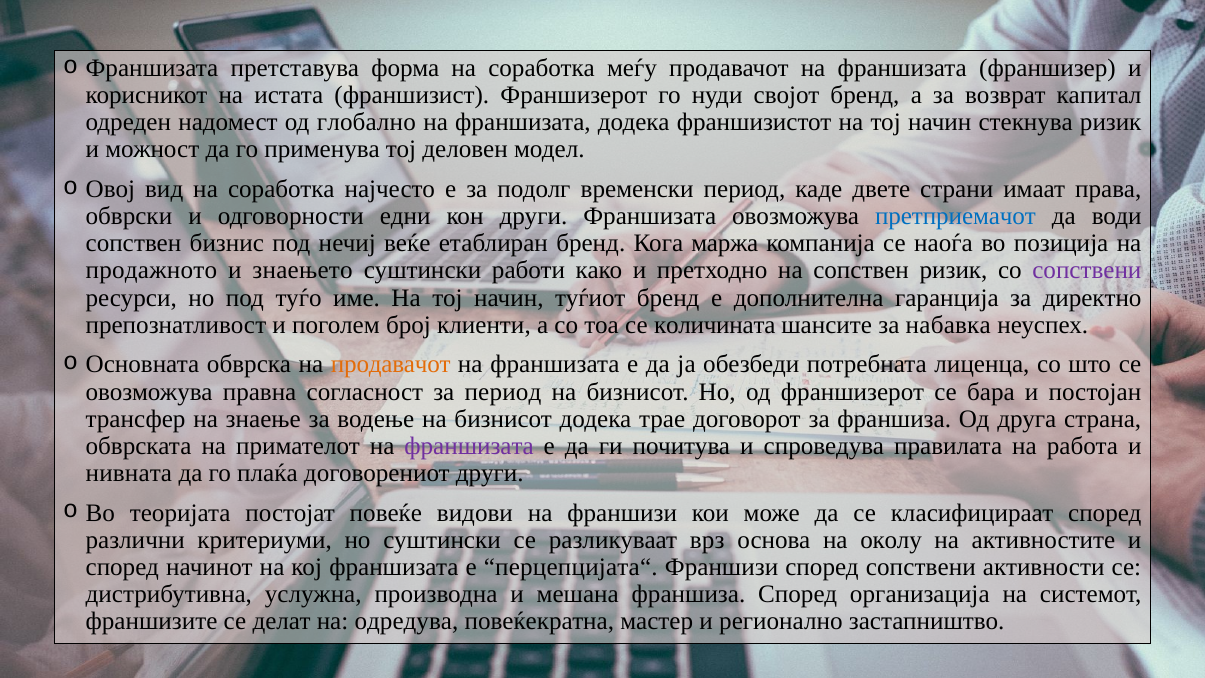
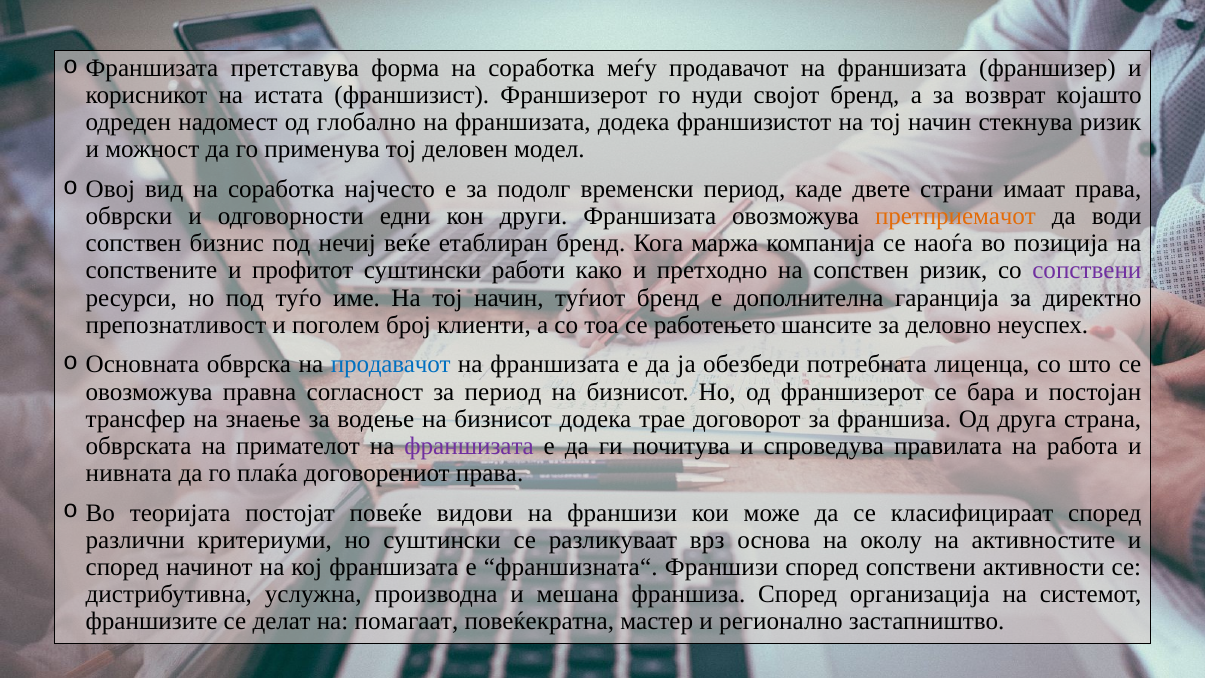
капитал: капитал -> којашто (1099, 95)
претприемачот colour: blue -> orange (955, 216)
продажното: продажното -> сопствените (152, 271)
знаењето: знаењето -> профитот (303, 271)
количината: количината -> работењето (715, 325)
набавка: набавка -> деловно (948, 325)
продавачот colour: orange -> blue (391, 365)
договорениот други: други -> права (490, 473)
перцепцијата“: перцепцијата“ -> франшизната“ (571, 567)
одредува: одредува -> помагаат (406, 621)
